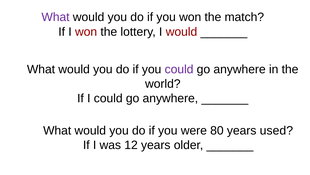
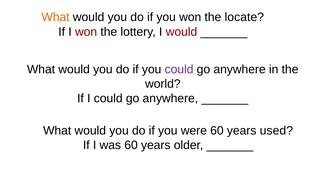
What colour: purple -> orange (56, 17)
match: match -> locate (244, 17)
were 80: 80 -> 60 (217, 130)
was 12: 12 -> 60 (131, 145)
